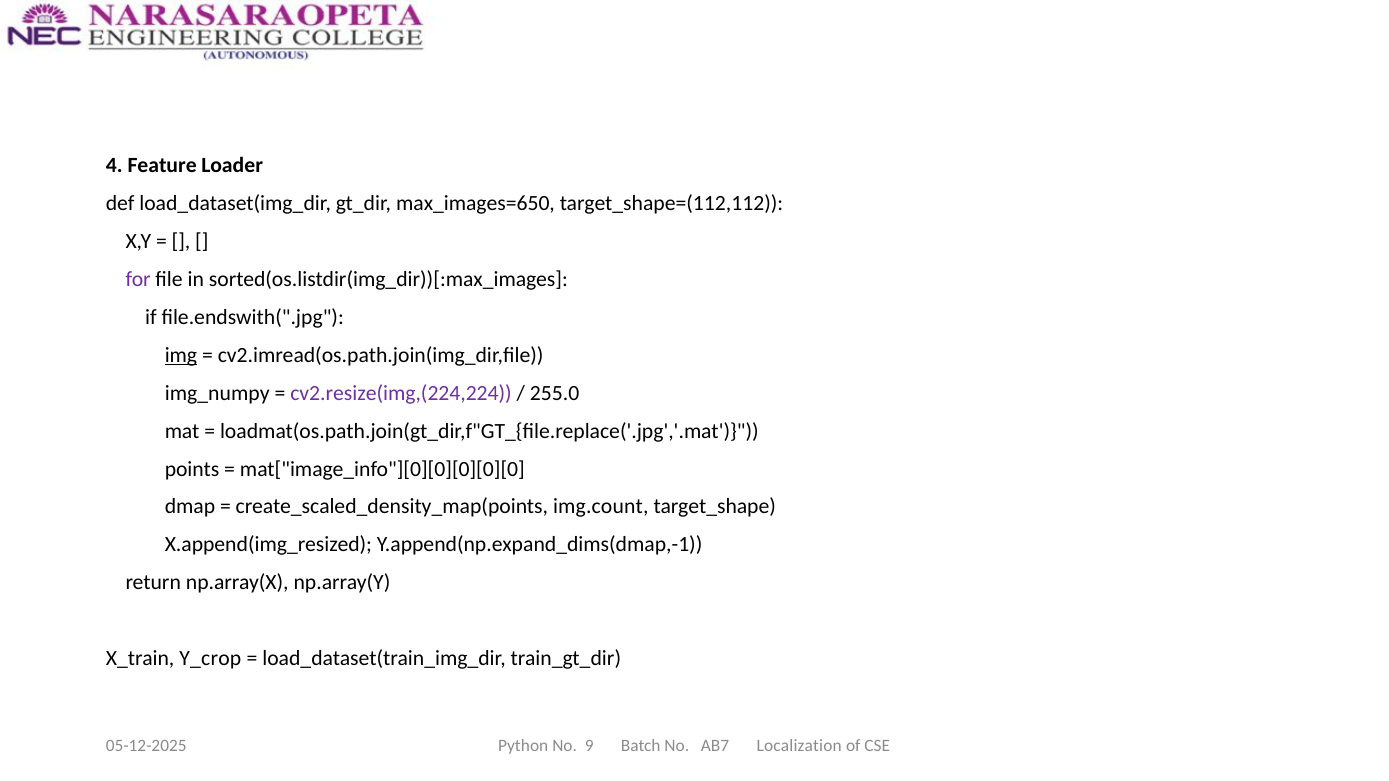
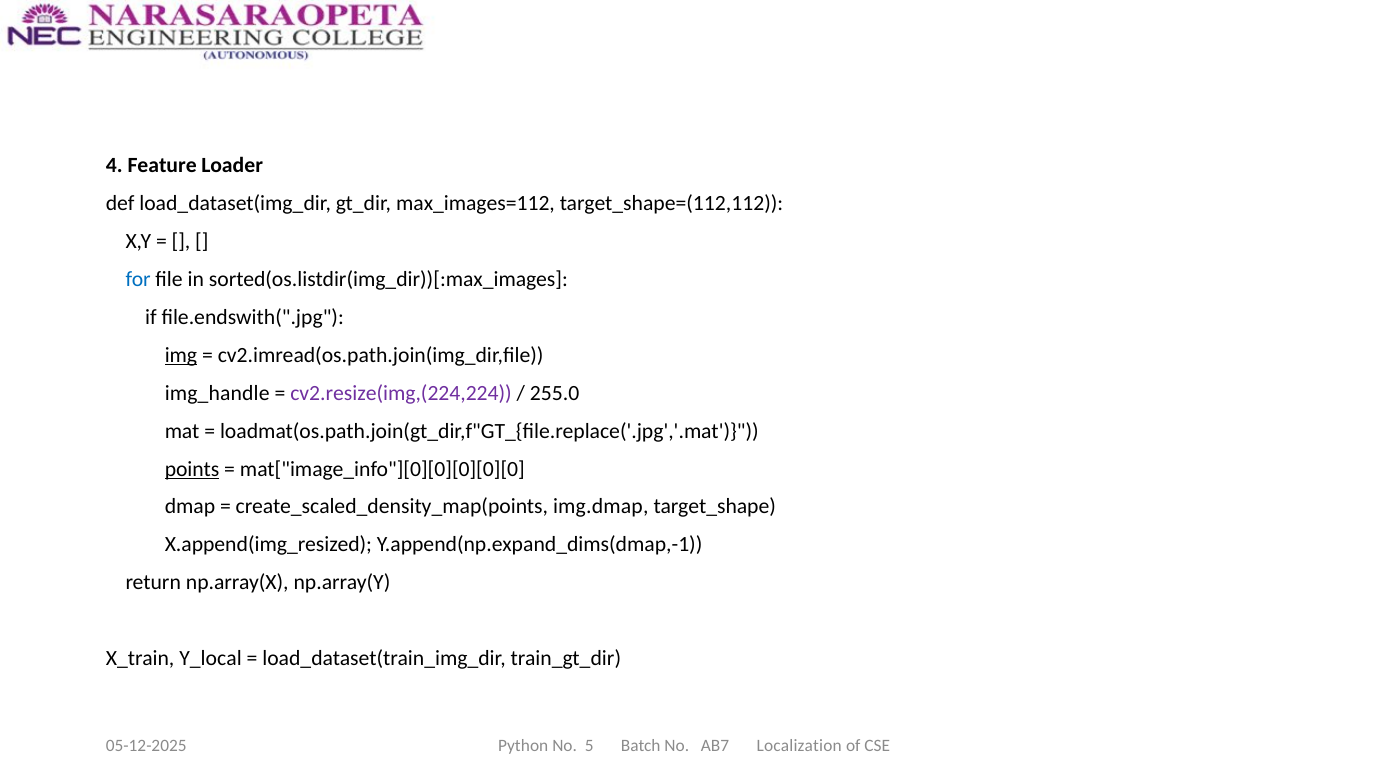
max_images=650: max_images=650 -> max_images=112 (475, 203)
for colour: purple -> blue (138, 279)
img_numpy: img_numpy -> img_handle (217, 393)
points underline: none -> present (192, 469)
img.count: img.count -> img.dmap (601, 507)
Y_crop: Y_crop -> Y_local (210, 659)
9: 9 -> 5 (589, 746)
